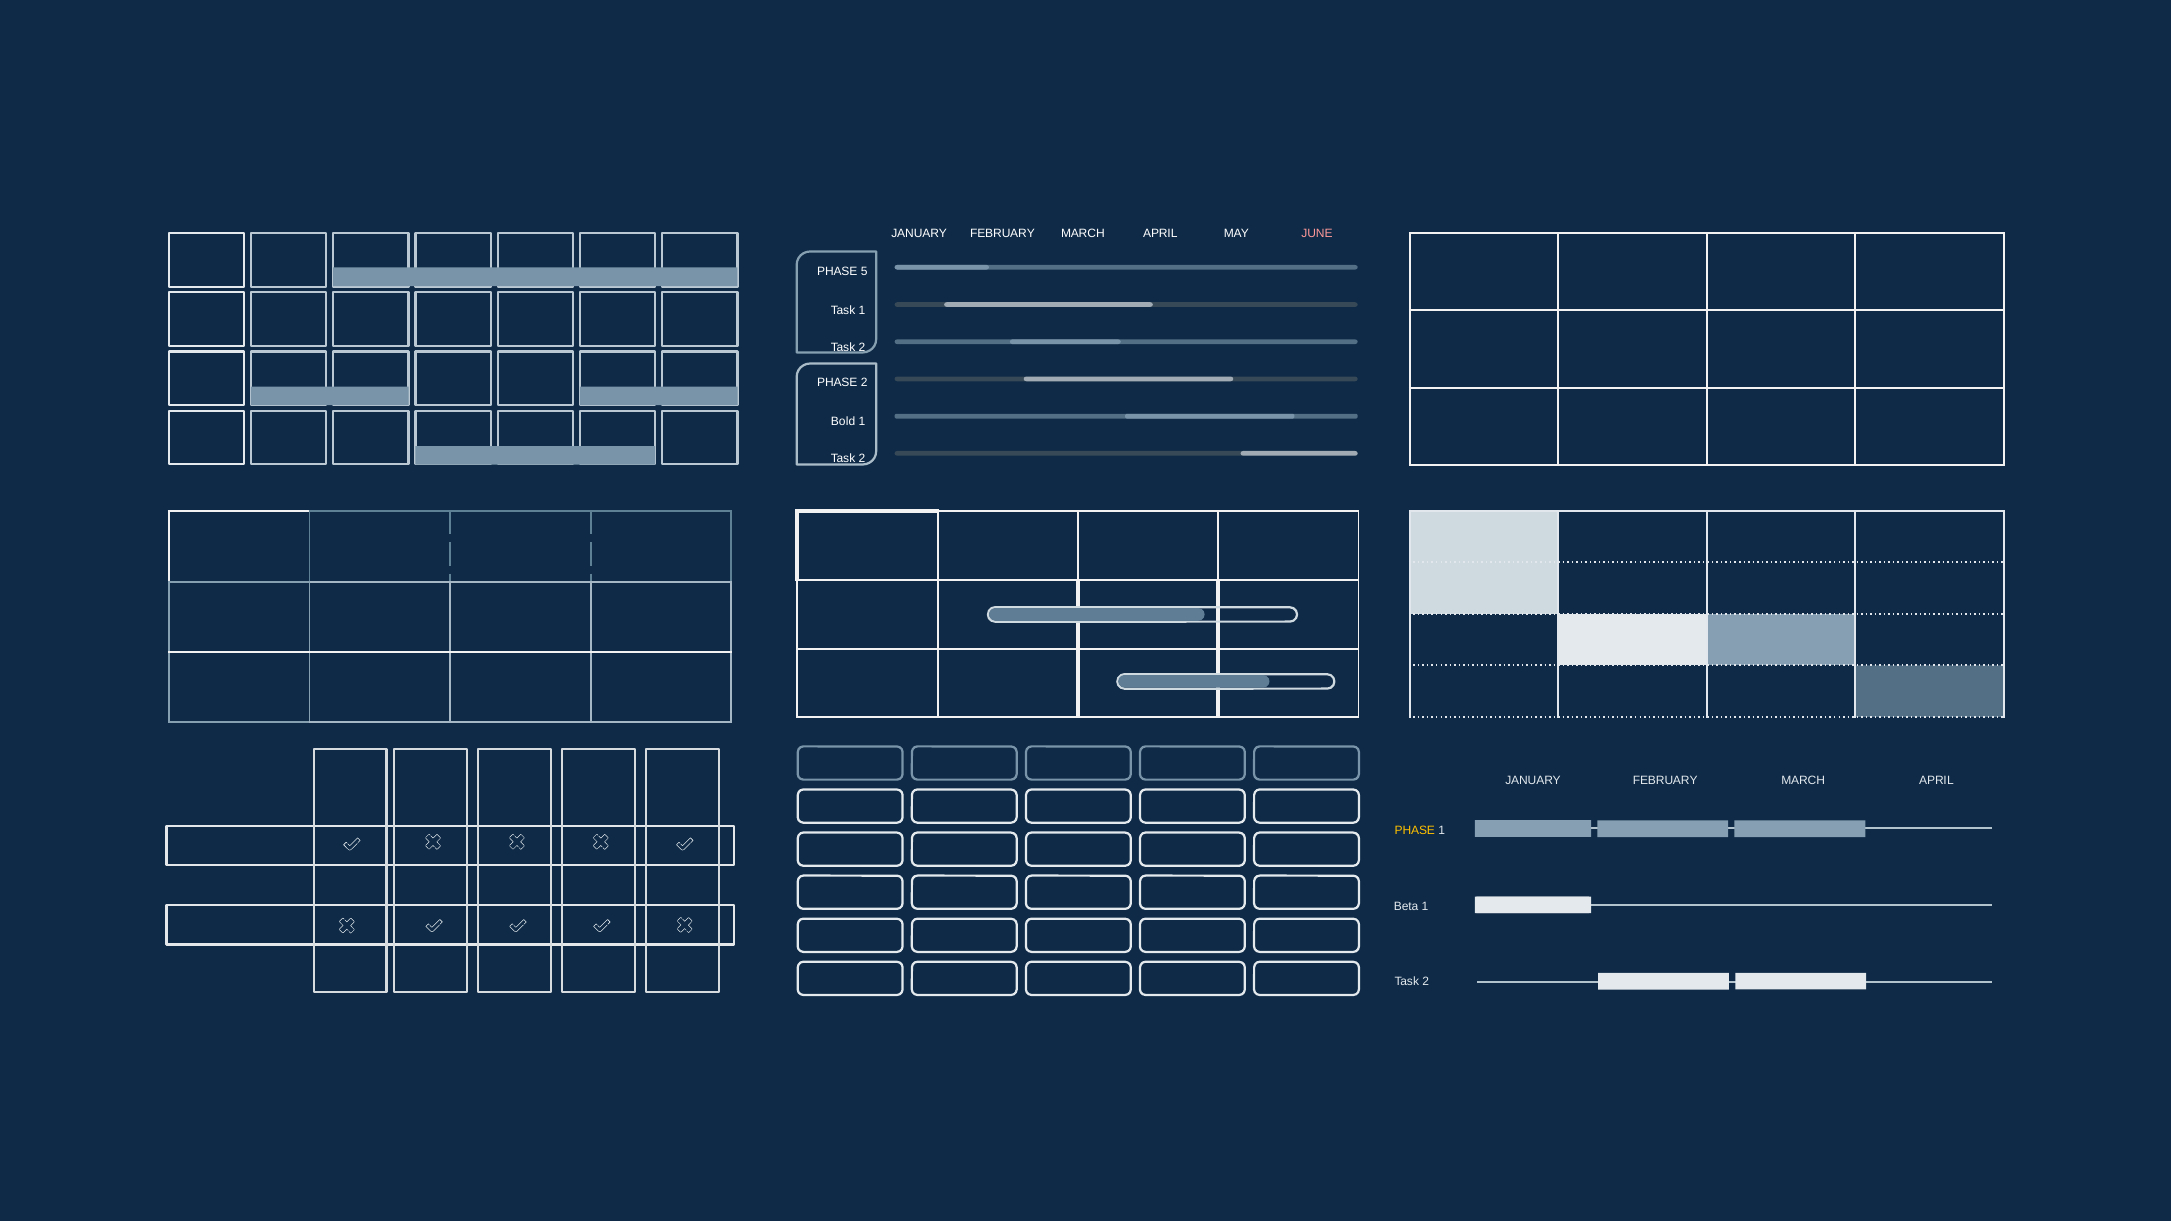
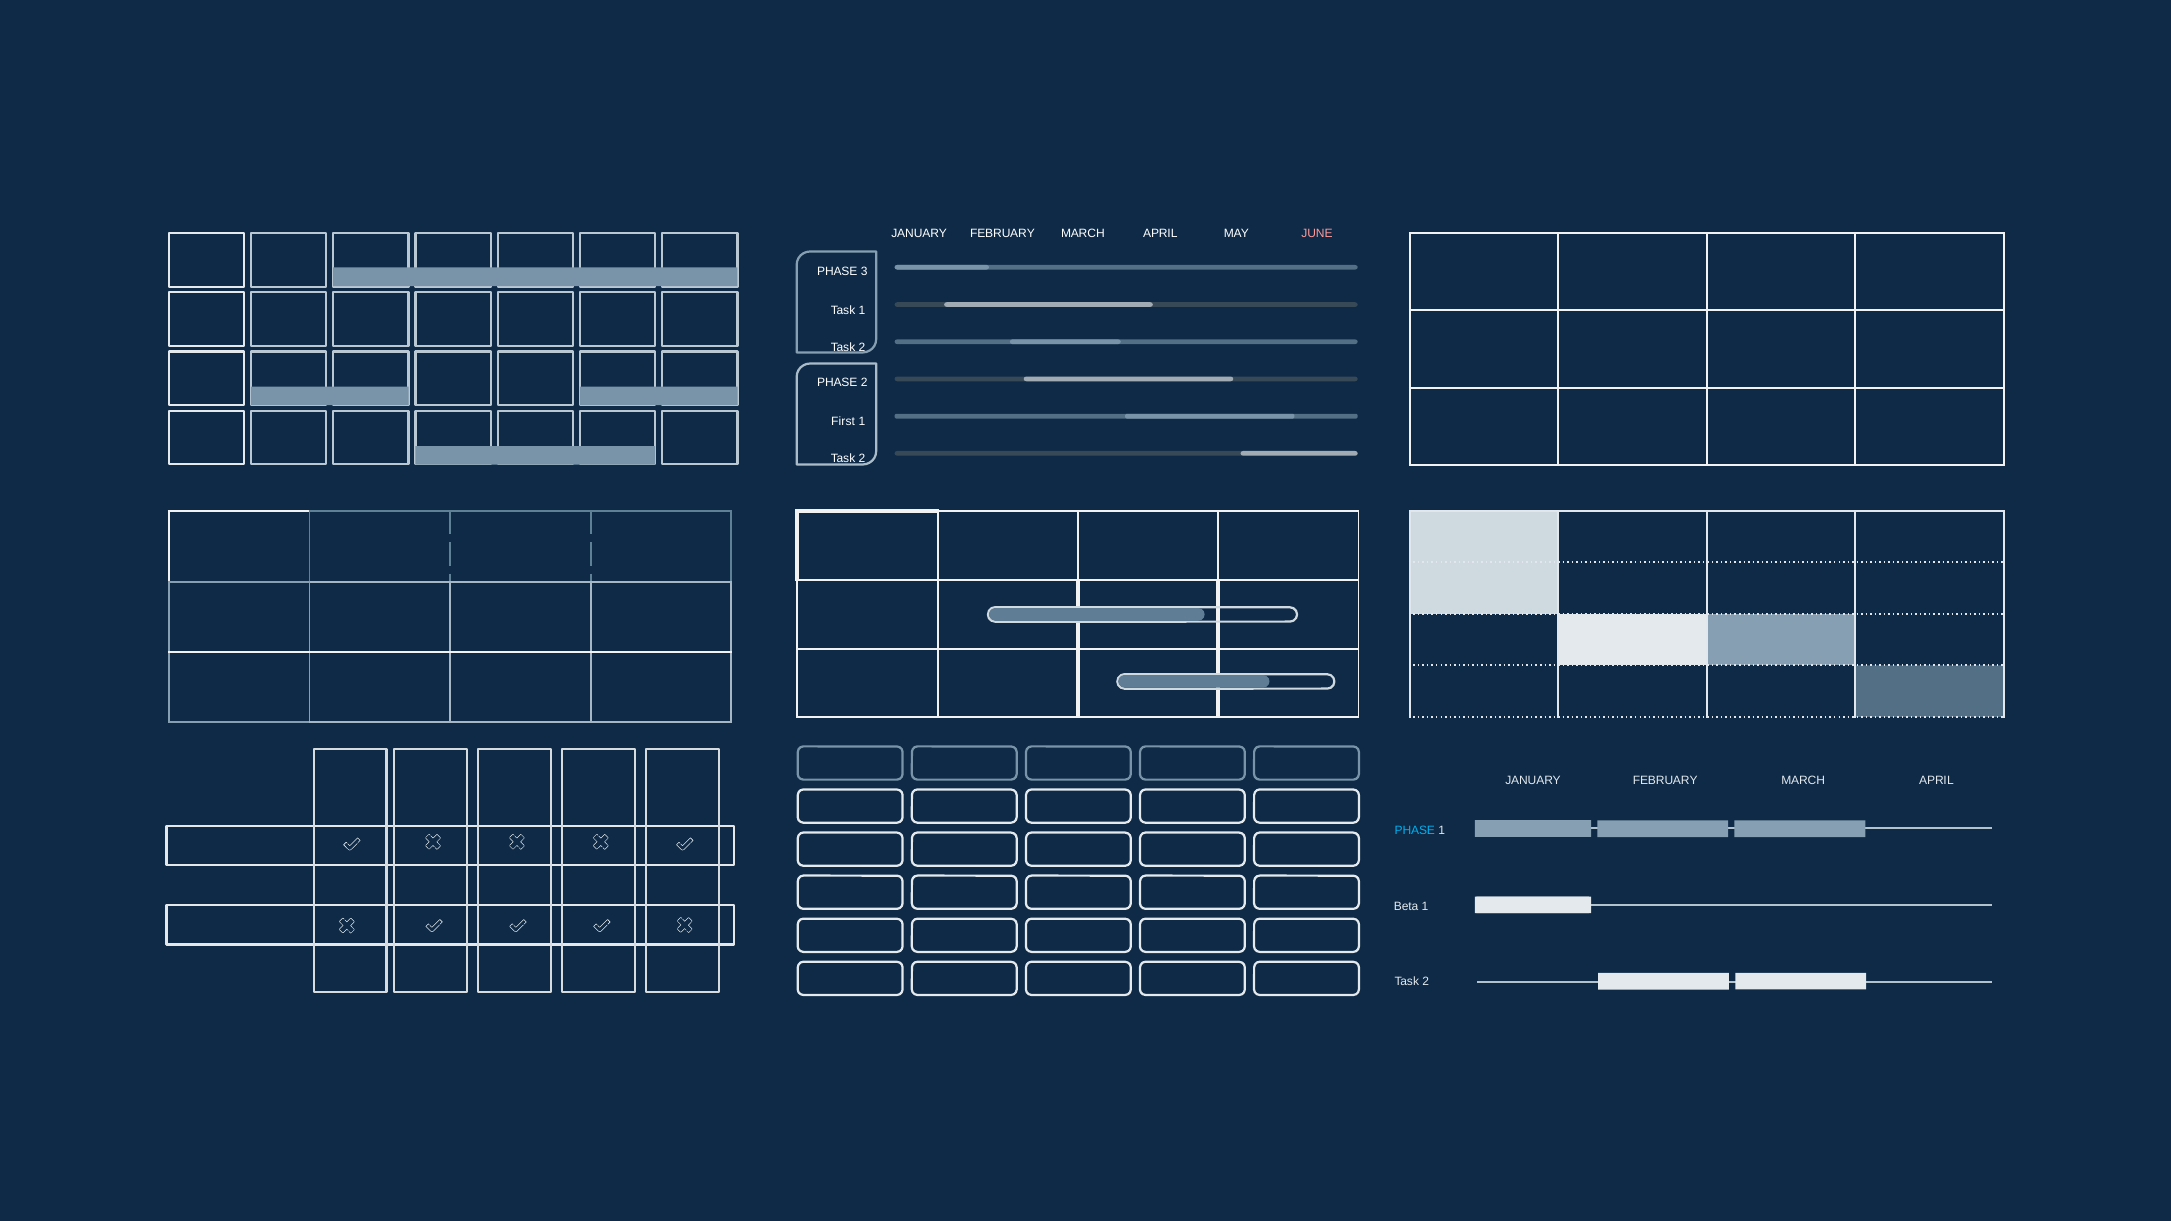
5: 5 -> 3 (864, 272)
Bold: Bold -> First (843, 422)
PHASE colour: yellow -> light blue (1415, 831)
